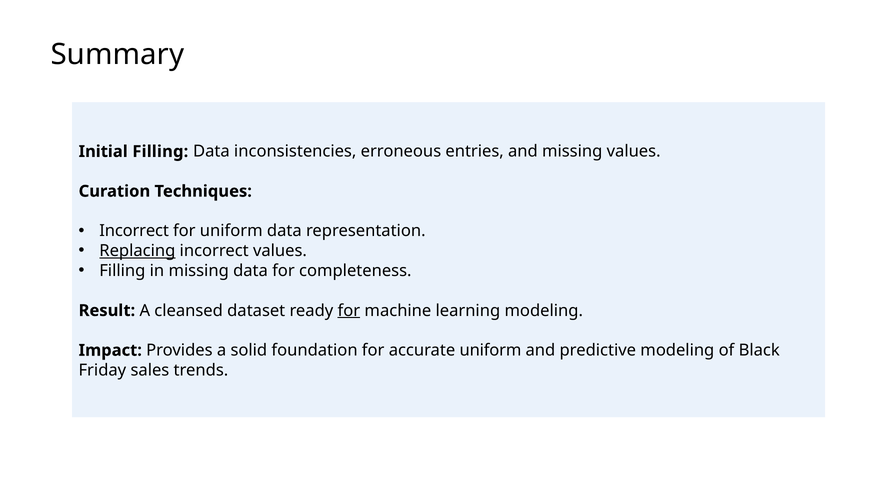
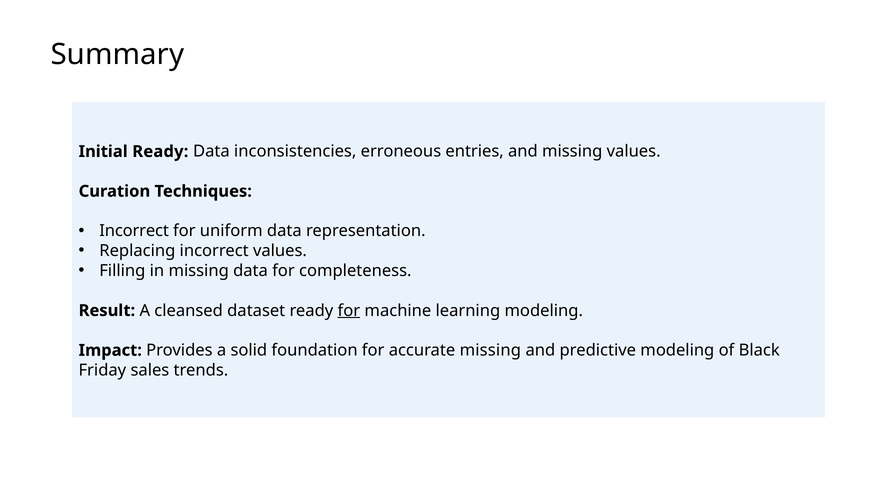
Initial Filling: Filling -> Ready (160, 152)
Replacing underline: present -> none (137, 251)
accurate uniform: uniform -> missing (490, 350)
